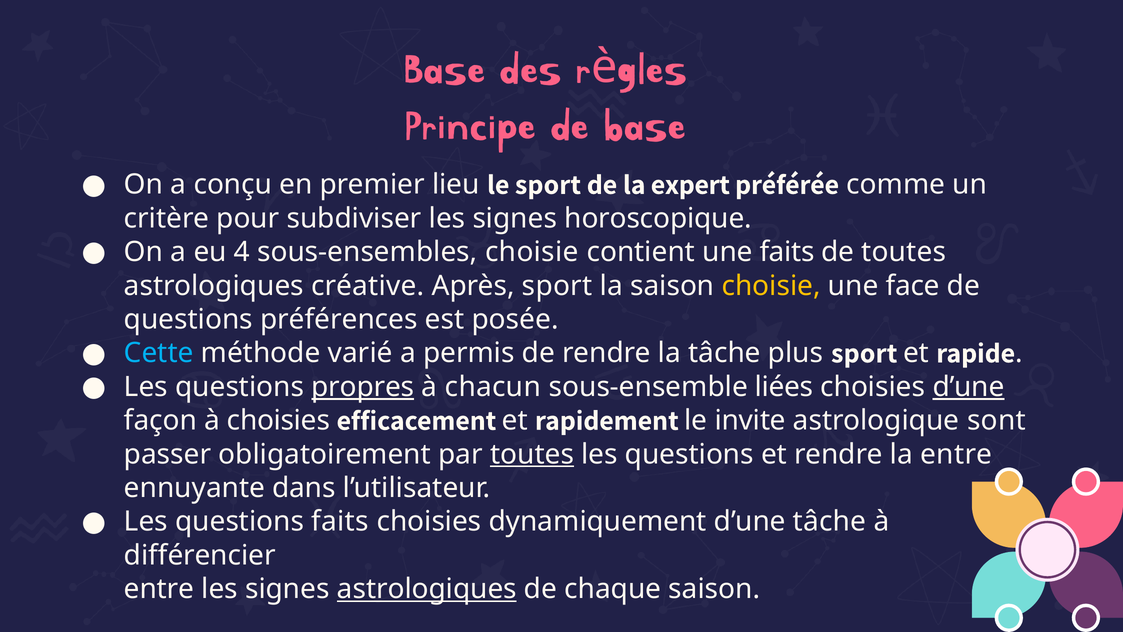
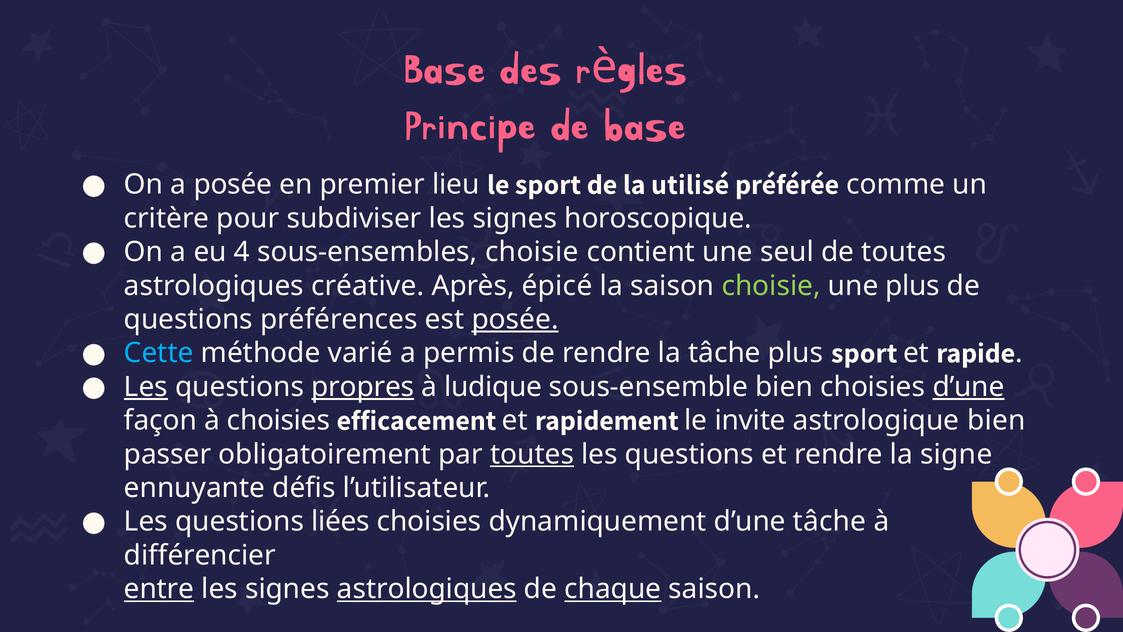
a conçu: conçu -> posée (233, 185)
expert: expert -> utilisé (690, 185)
une faits: faits -> seul (787, 252)
Après sport: sport -> épicé (557, 286)
choisie colour: yellow -> light green (771, 286)
une face: face -> plus (913, 286)
posée underline: none -> present (515, 319)
Les underline: none -> present (146, 387)
chacun: chacun -> ludique (493, 387)
sous-ensemble liées: liées -> bien (784, 387)
astrologique sont: sont -> bien (996, 420)
la entre: entre -> signe (956, 454)
dans: dans -> défis (304, 488)
questions faits: faits -> liées (340, 521)
entre underline: none -> present (159, 589)
chaque underline: none -> present (613, 589)
